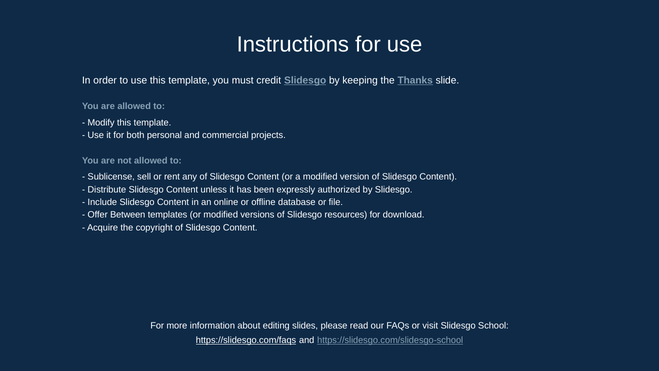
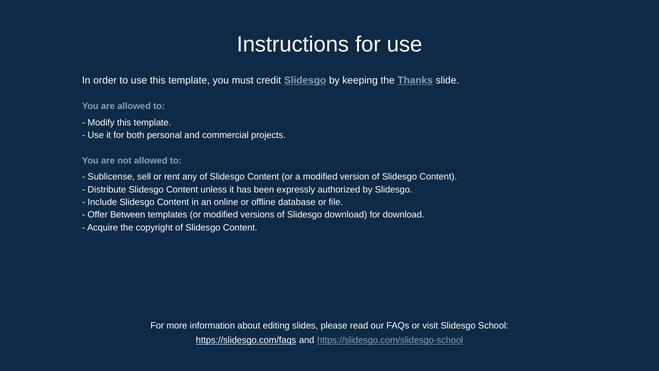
Slidesgo resources: resources -> download (346, 215)
